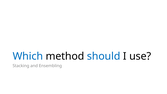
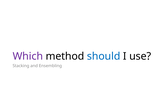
Which colour: blue -> purple (28, 56)
